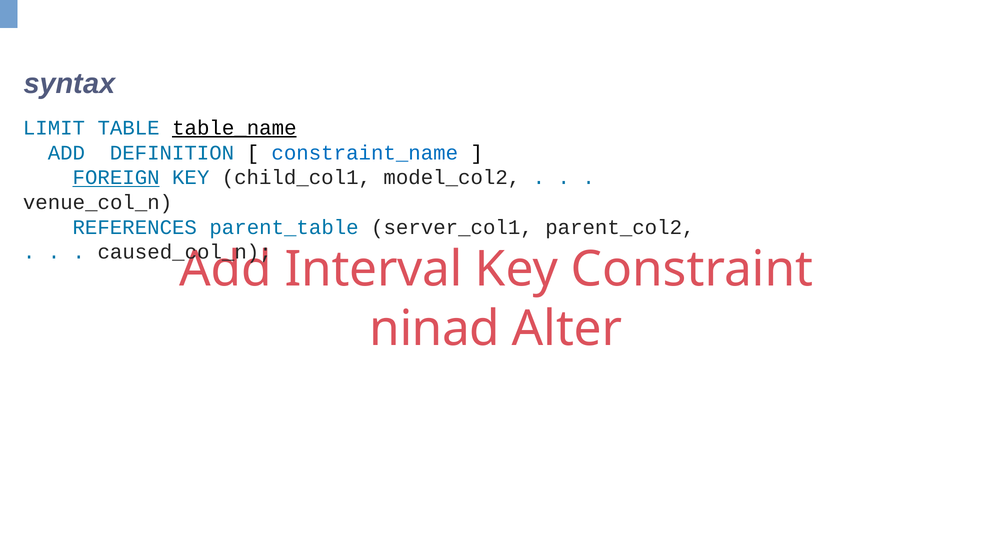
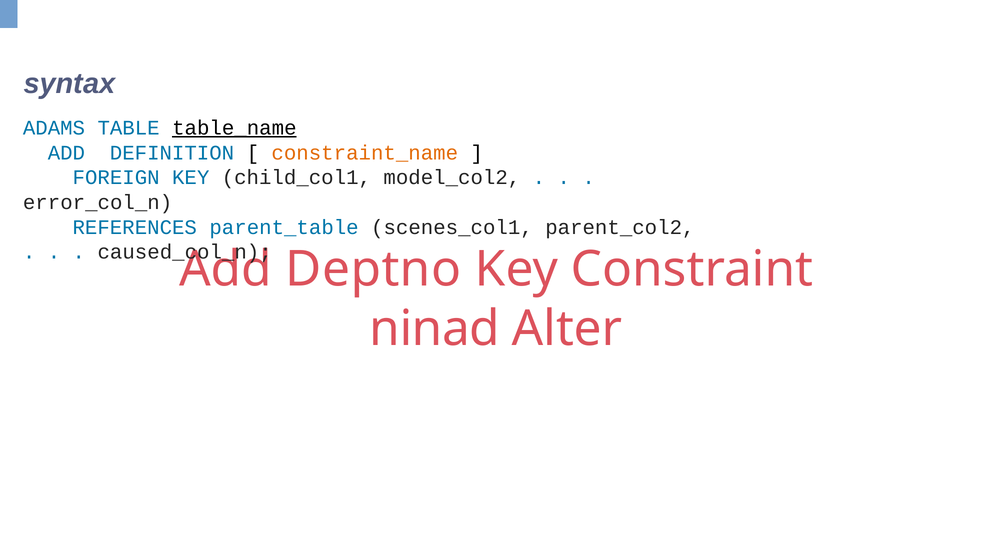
LIMIT: LIMIT -> ADAMS (54, 128)
constraint_name colour: blue -> orange (365, 153)
FOREIGN underline: present -> none (116, 177)
venue_col_n: venue_col_n -> error_col_n (98, 202)
server_col1: server_col1 -> scenes_col1 (452, 227)
Interval: Interval -> Deptno (373, 269)
